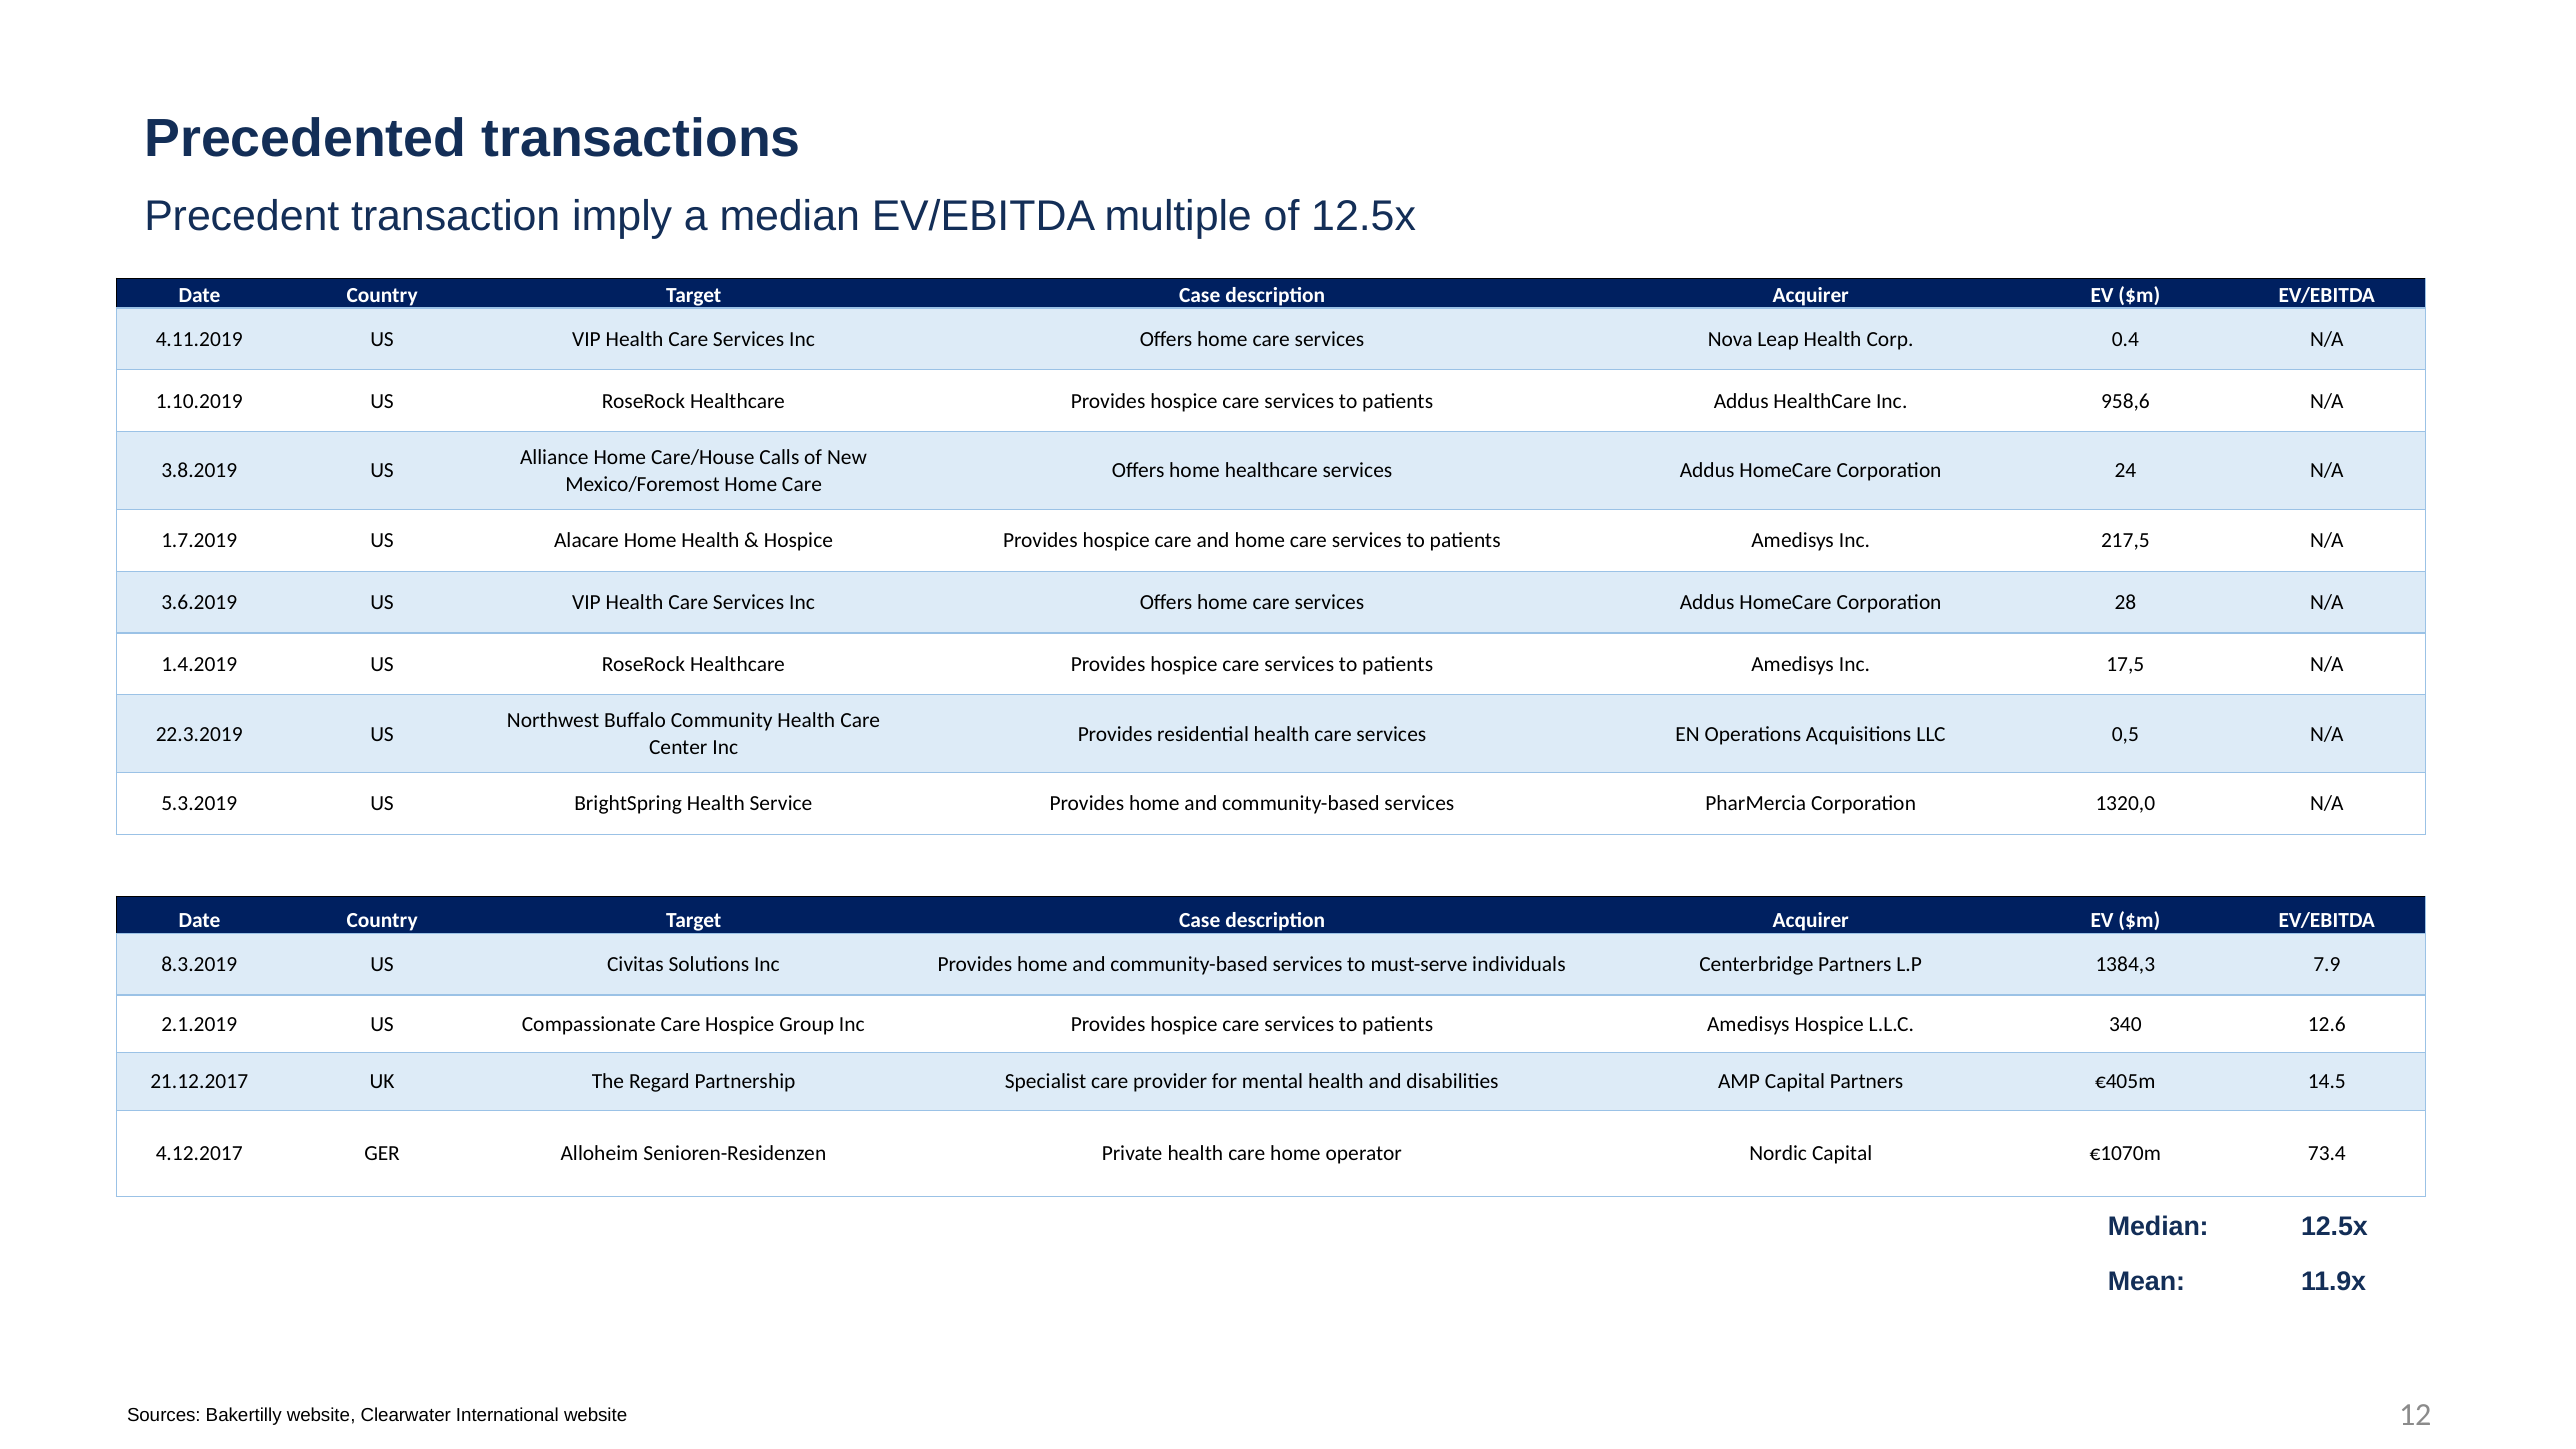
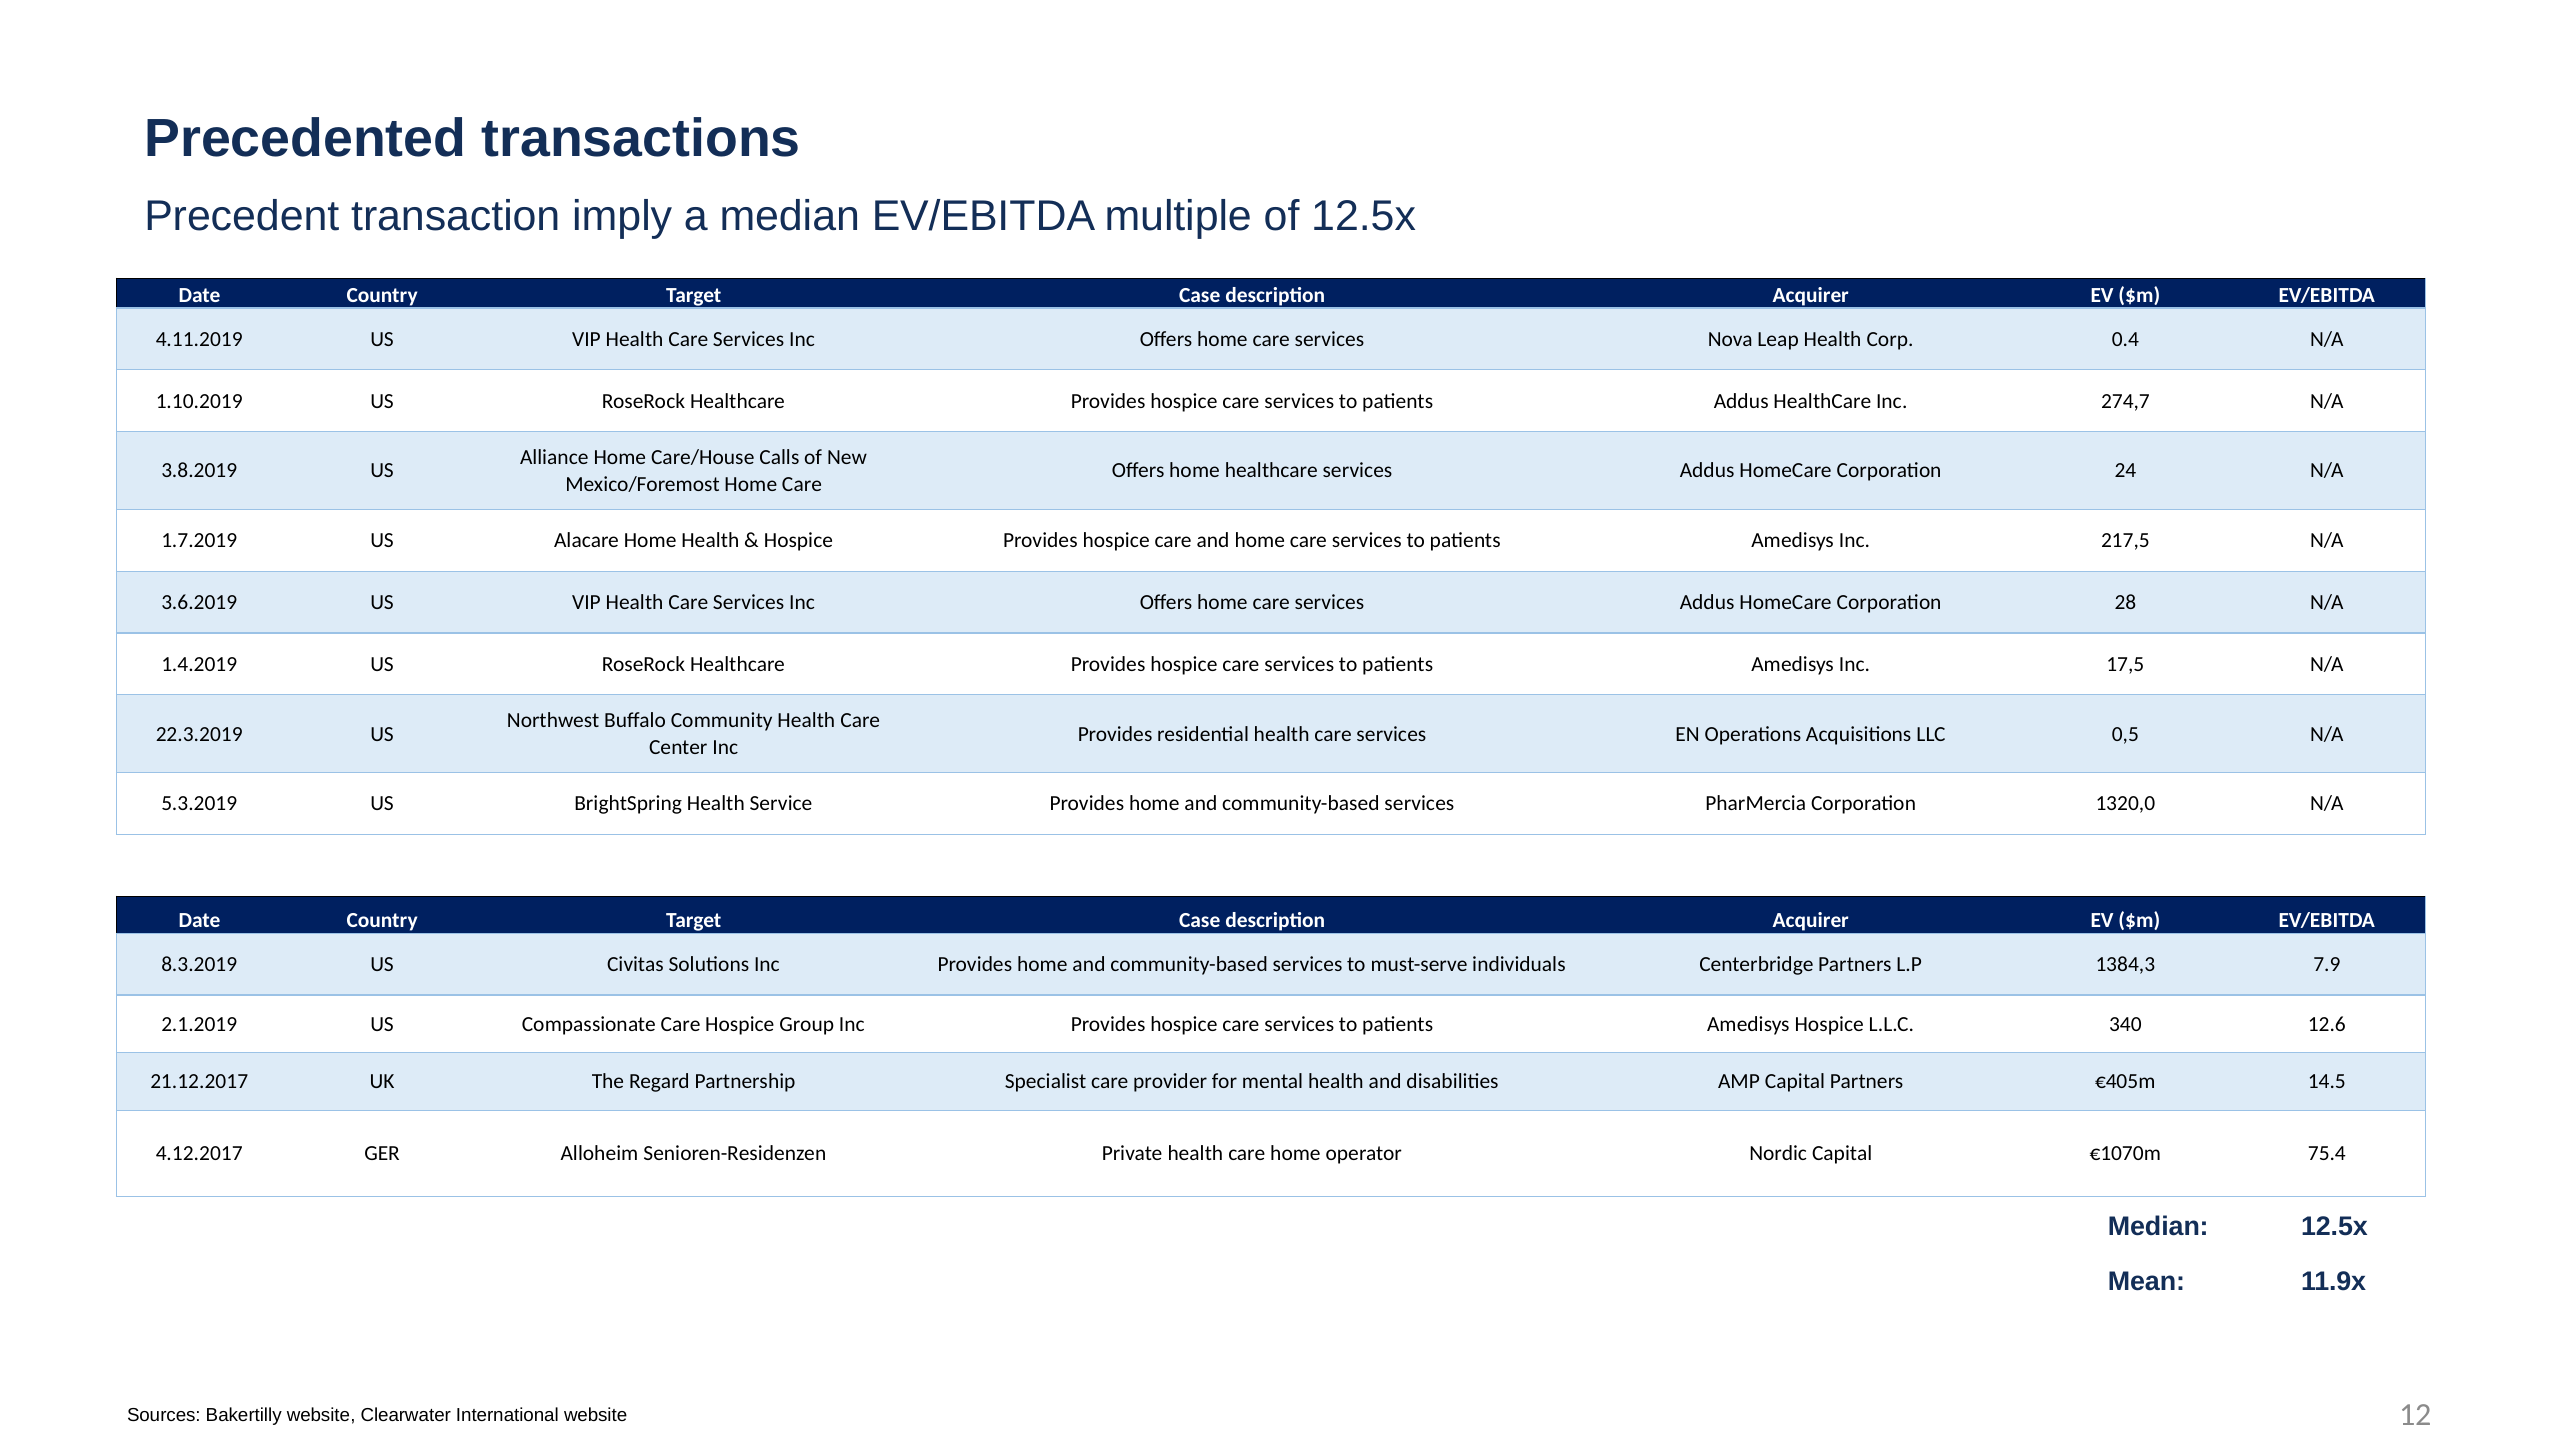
958,6: 958,6 -> 274,7 (2125, 401)
73.4: 73.4 -> 75.4 (2327, 1154)
